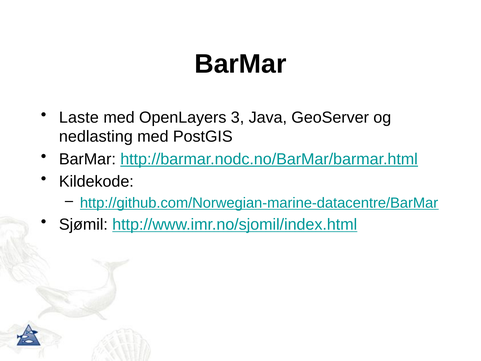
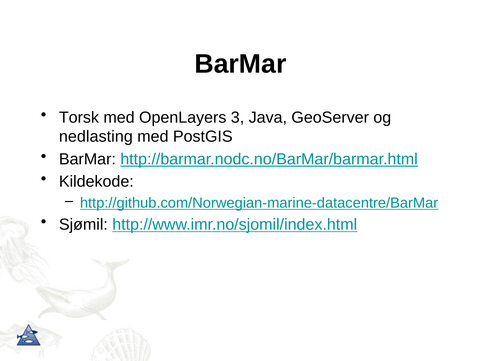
Laste: Laste -> Torsk (79, 117)
